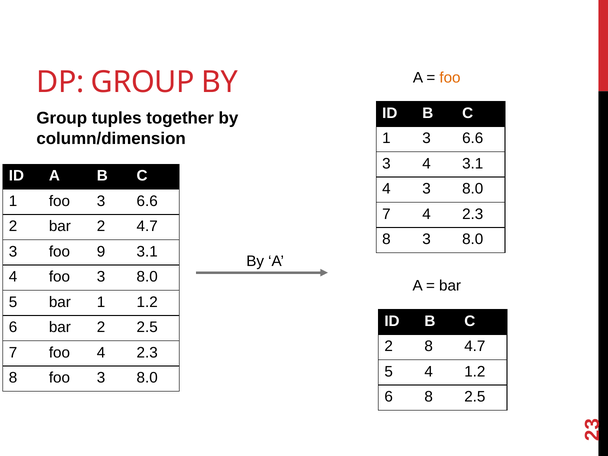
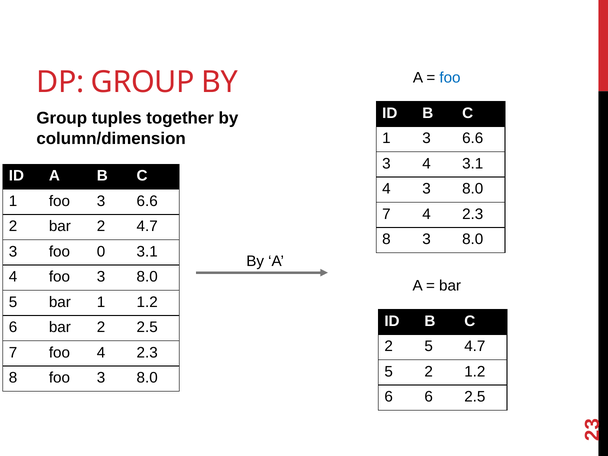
foo colour: orange -> blue (450, 78)
9: 9 -> 0 (101, 252)
2 8: 8 -> 5 (429, 346)
5 4: 4 -> 2 (429, 372)
6 8: 8 -> 6 (429, 397)
